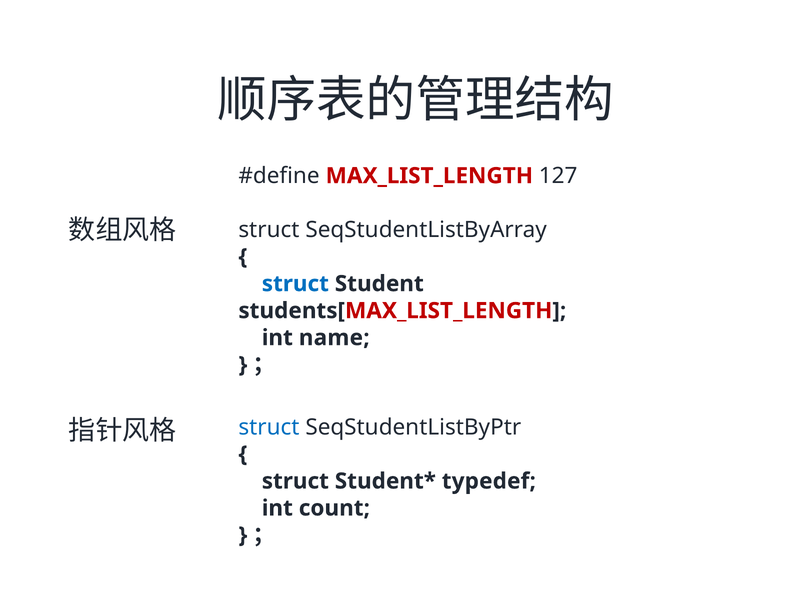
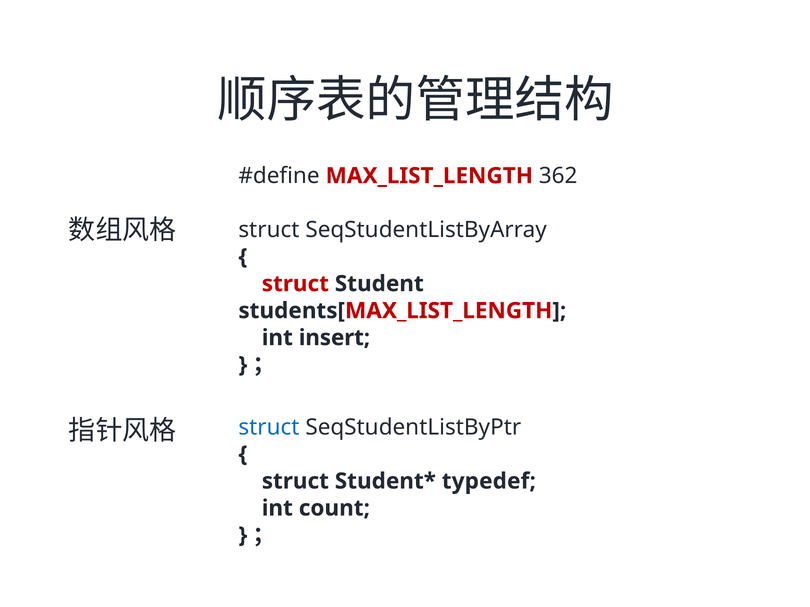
127: 127 -> 362 (558, 176)
struct colour: blue -> red (295, 284)
name: name -> insert (334, 338)
